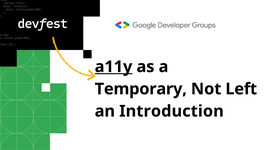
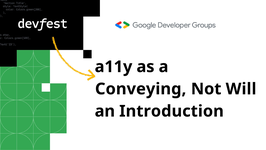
a11y underline: present -> none (114, 67)
Temporary: Temporary -> Conveying (141, 89)
Left: Left -> Will (241, 89)
